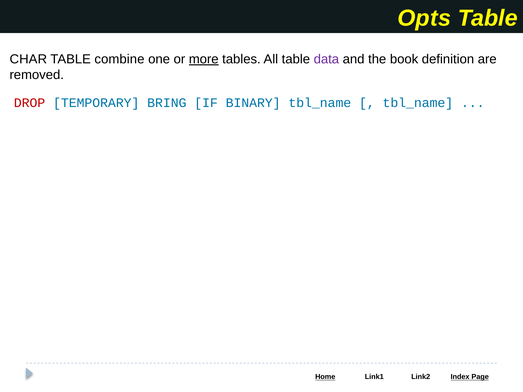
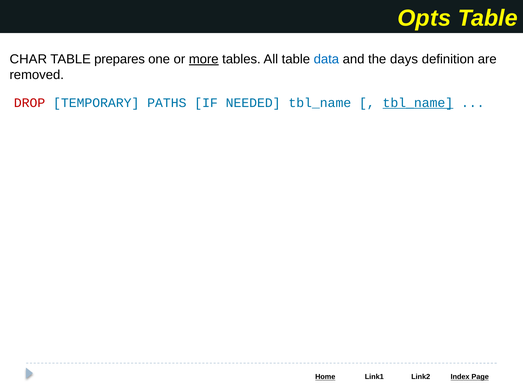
combine: combine -> prepares (120, 59)
data colour: purple -> blue (326, 59)
book: book -> days (404, 59)
BRING: BRING -> PATHS (167, 103)
BINARY: BINARY -> NEEDED (253, 103)
tbl_name underline: none -> present (418, 103)
